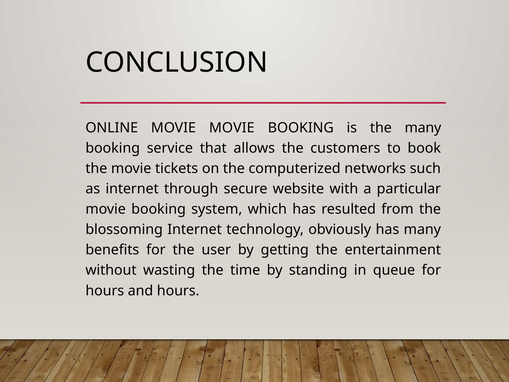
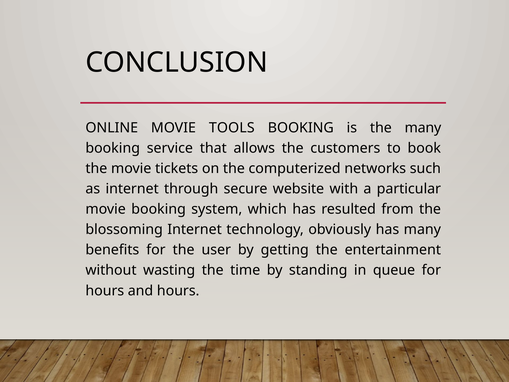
MOVIE MOVIE: MOVIE -> TOOLS (232, 128)
